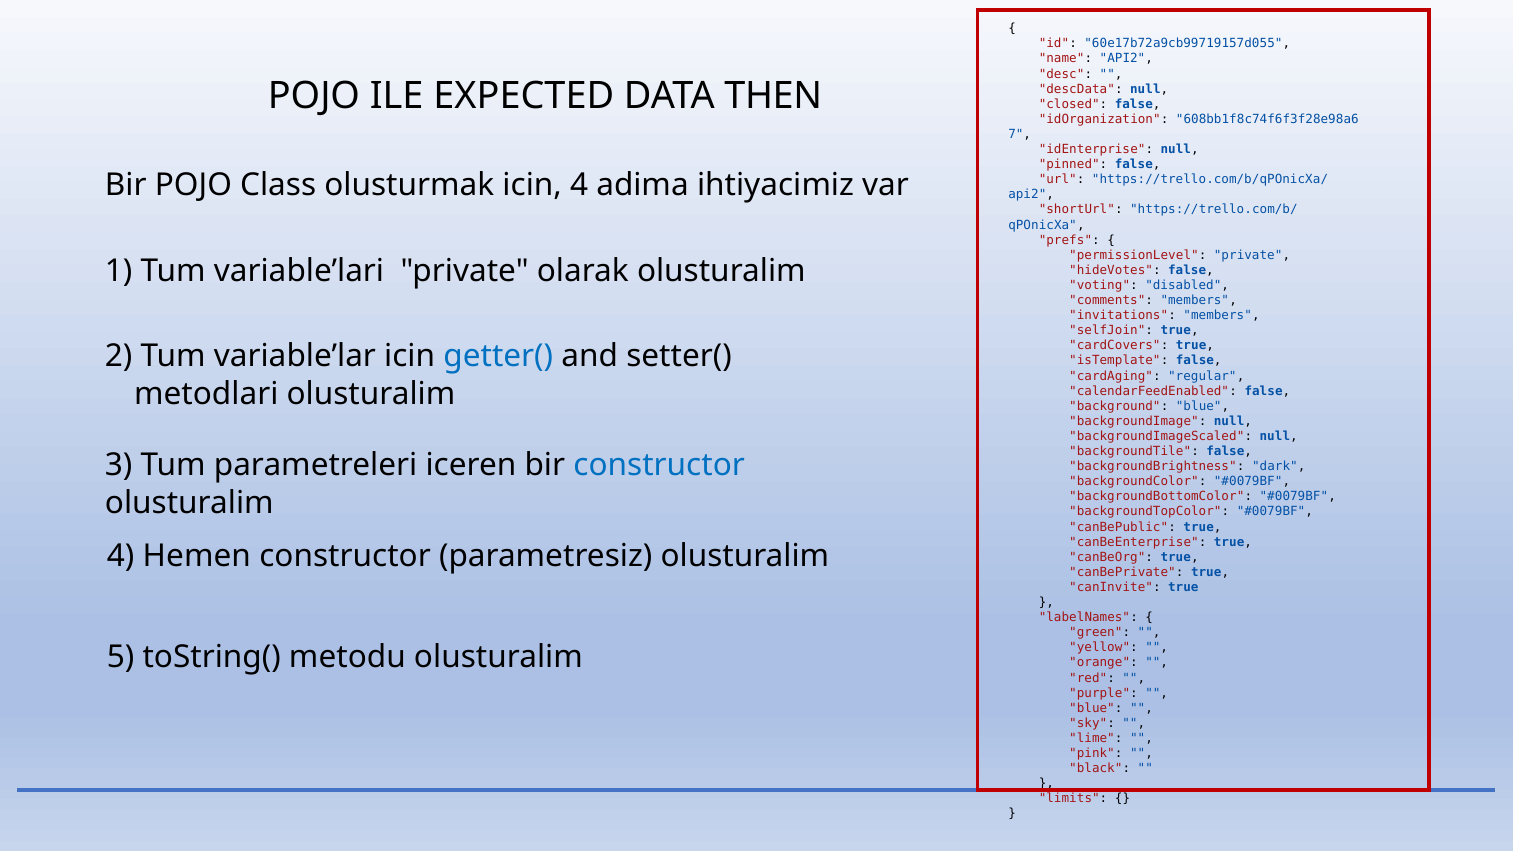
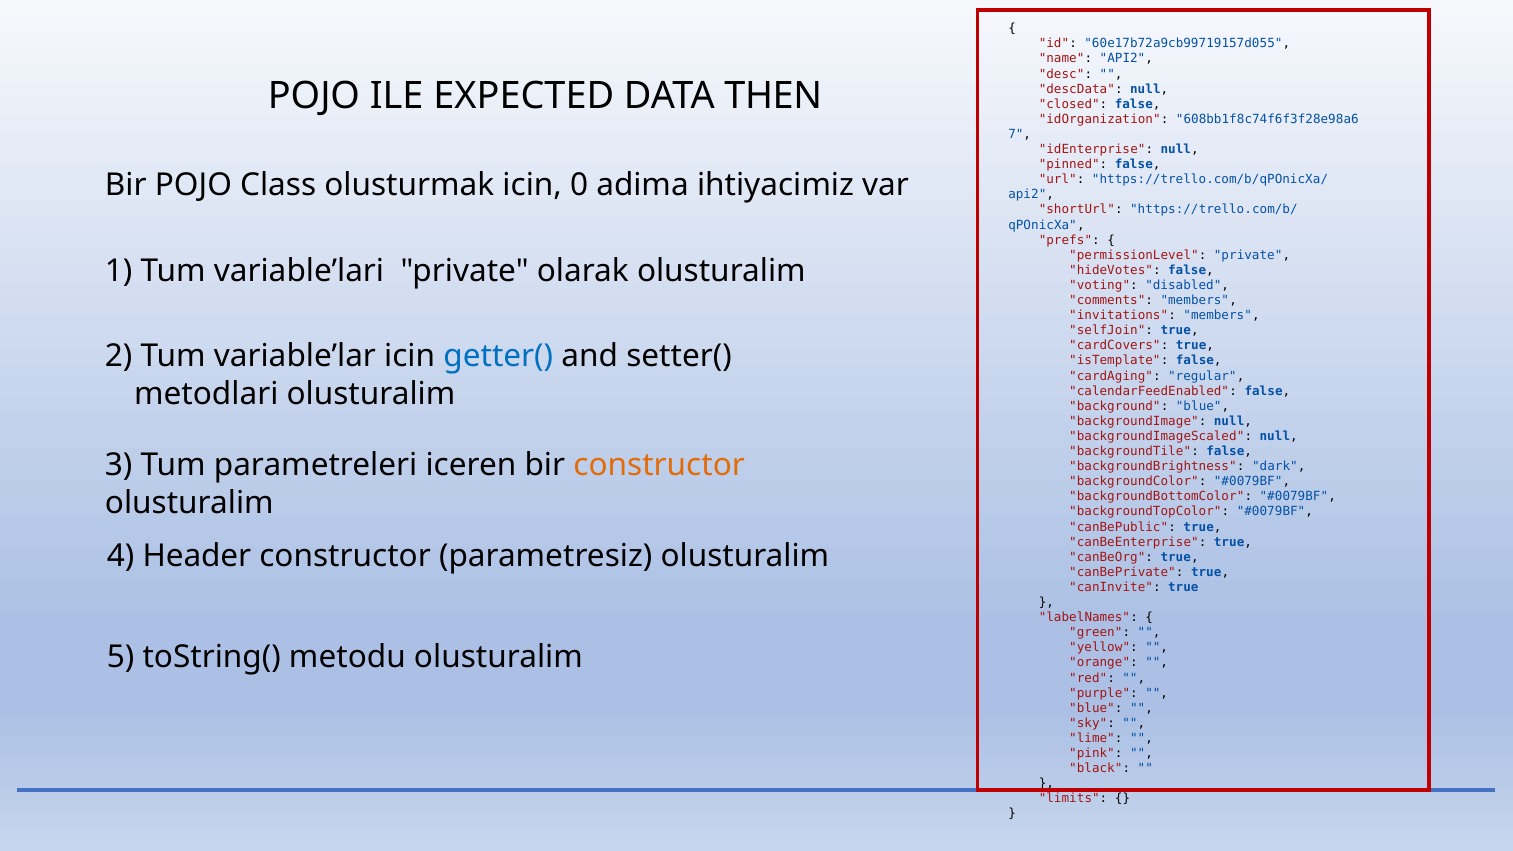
icin 4: 4 -> 0 (579, 185)
constructor colour: blue -> orange (659, 465)
Hemen: Hemen -> Header (197, 556)
